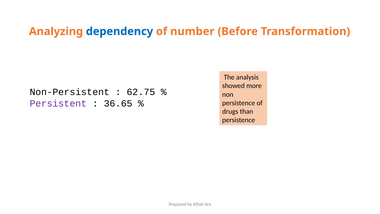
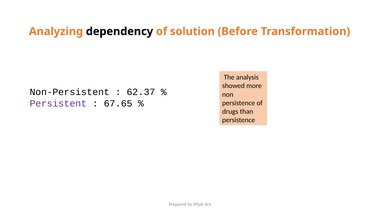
dependency colour: blue -> black (119, 31)
number: number -> solution (192, 31)
62.75: 62.75 -> 62.37 (141, 92)
36.65: 36.65 -> 67.65 (118, 103)
